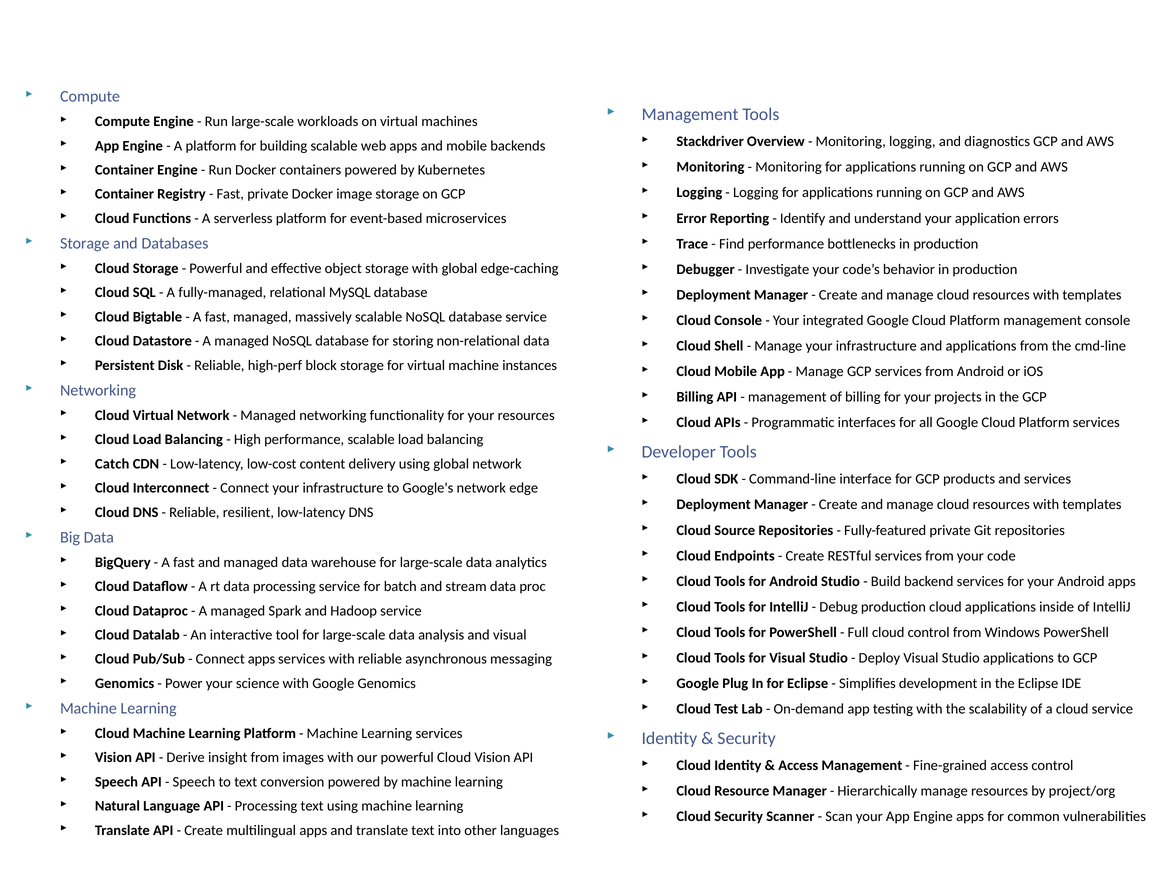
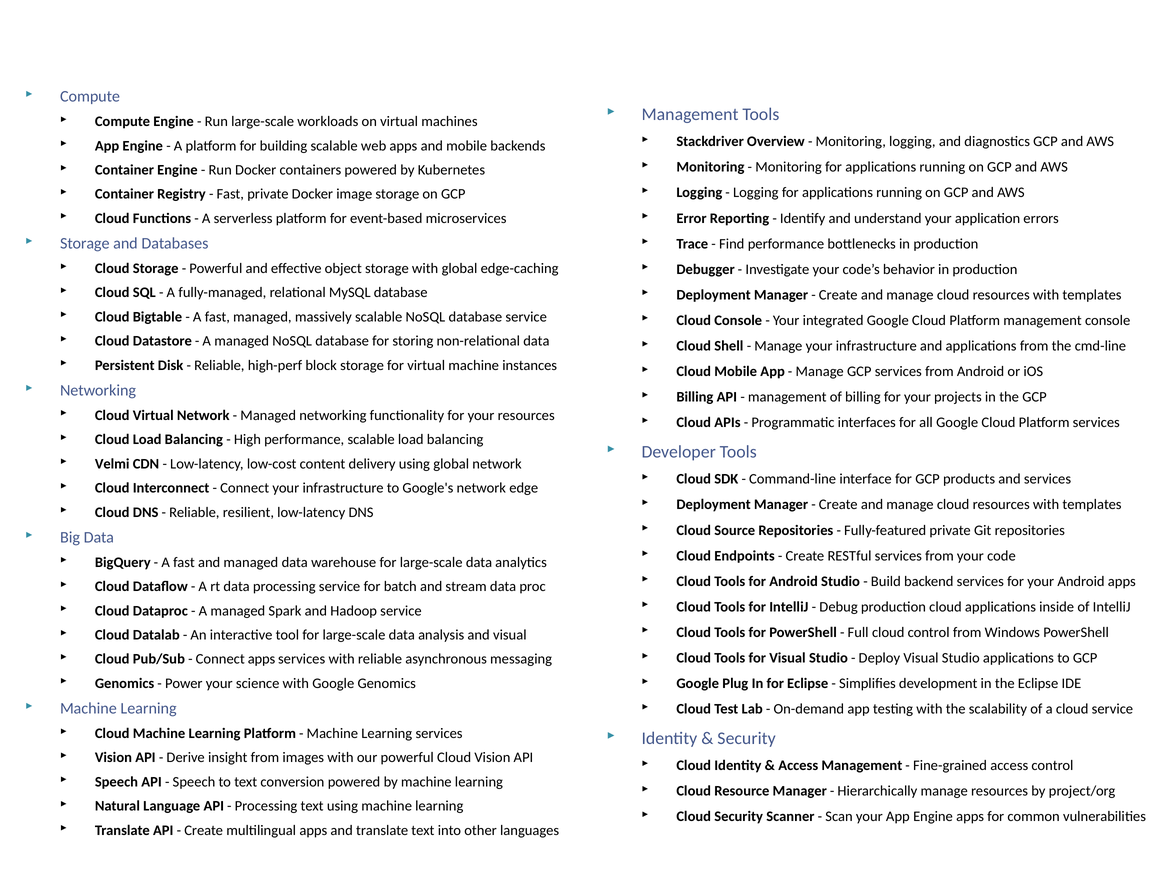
Catch: Catch -> Velmi (112, 464)
